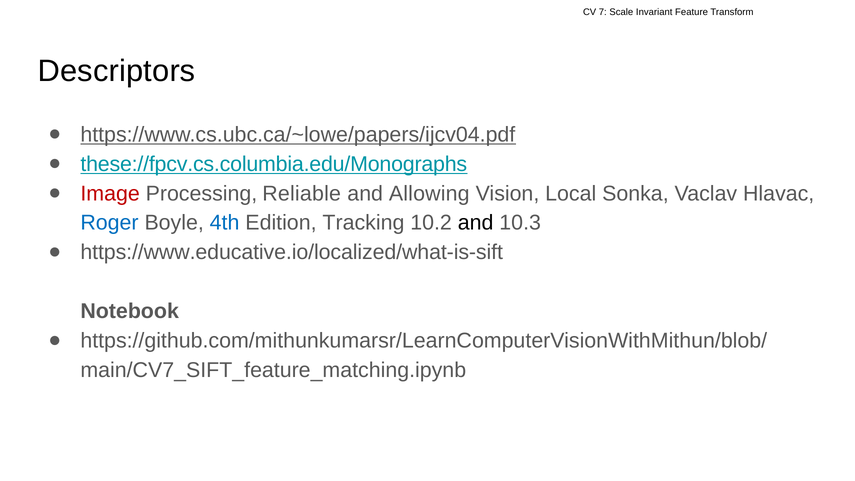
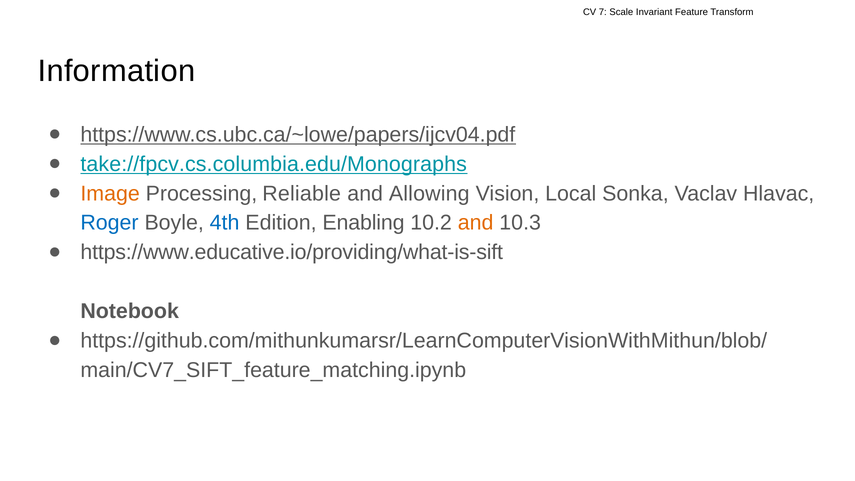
Descriptors: Descriptors -> Information (116, 71)
these://fpcv.cs.columbia.edu/Monographs: these://fpcv.cs.columbia.edu/Monographs -> take://fpcv.cs.columbia.edu/Monographs (274, 164)
Image colour: red -> orange (110, 193)
Tracking: Tracking -> Enabling (364, 223)
and colour: black -> orange (476, 223)
https://www.educative.io/localized/what-is-sift: https://www.educative.io/localized/what-is-sift -> https://www.educative.io/providing/what-is-sift (292, 252)
